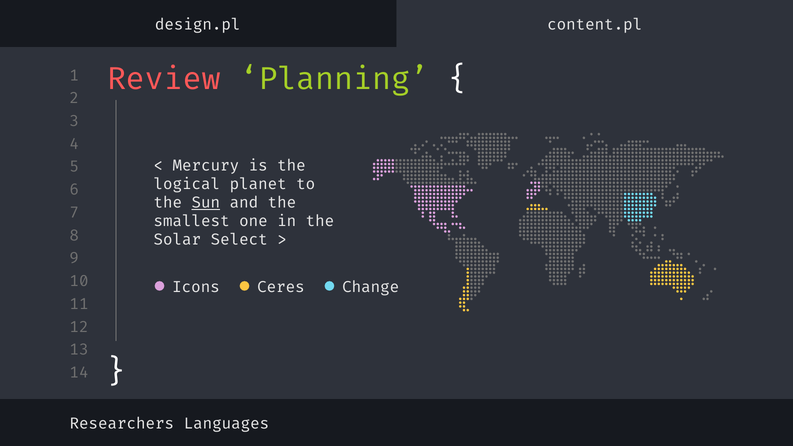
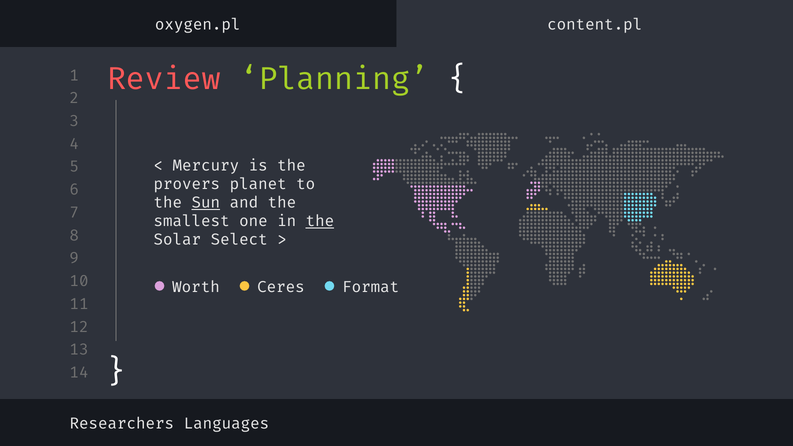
design.pl: design.pl -> oxygen.pl (198, 24)
logical: logical -> provers (187, 184)
the underline: none -> present (320, 221)
Icons: Icons -> Worth (196, 287)
Change: Change -> Format (371, 287)
